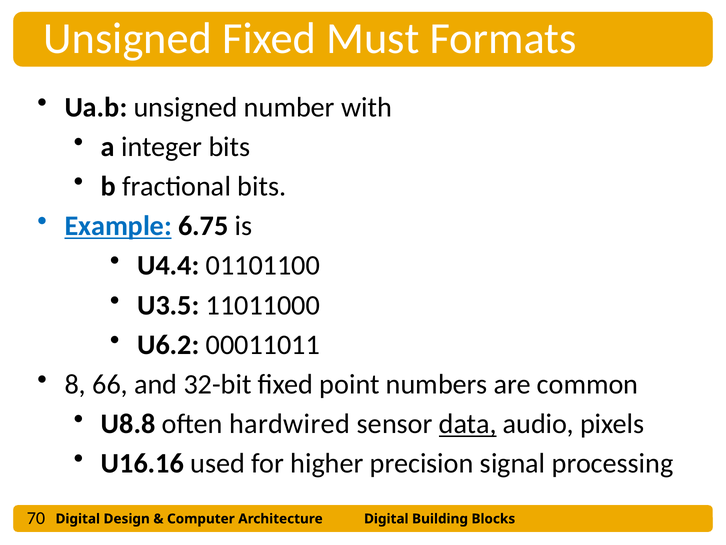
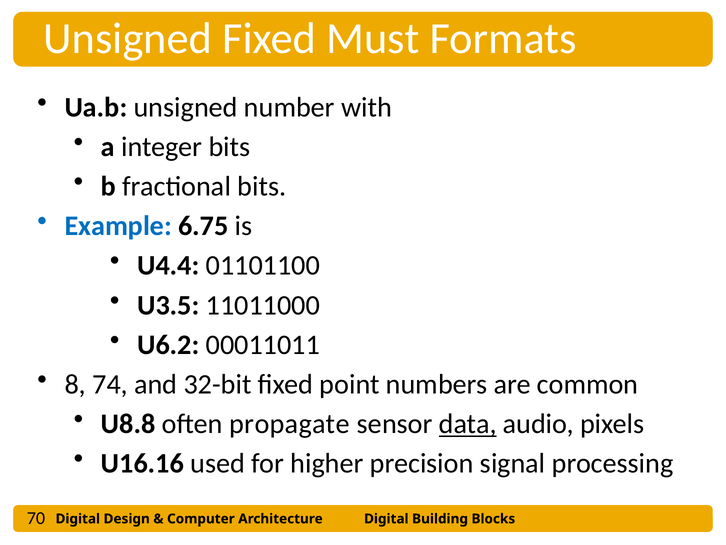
Example underline: present -> none (118, 226)
66: 66 -> 74 (110, 384)
hardwired: hardwired -> propagate (290, 424)
